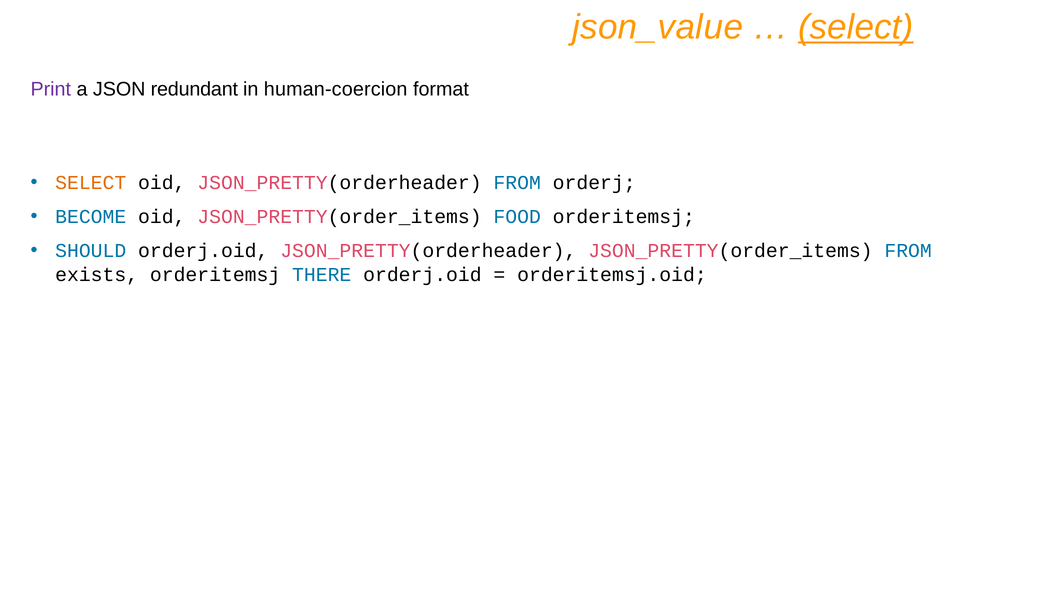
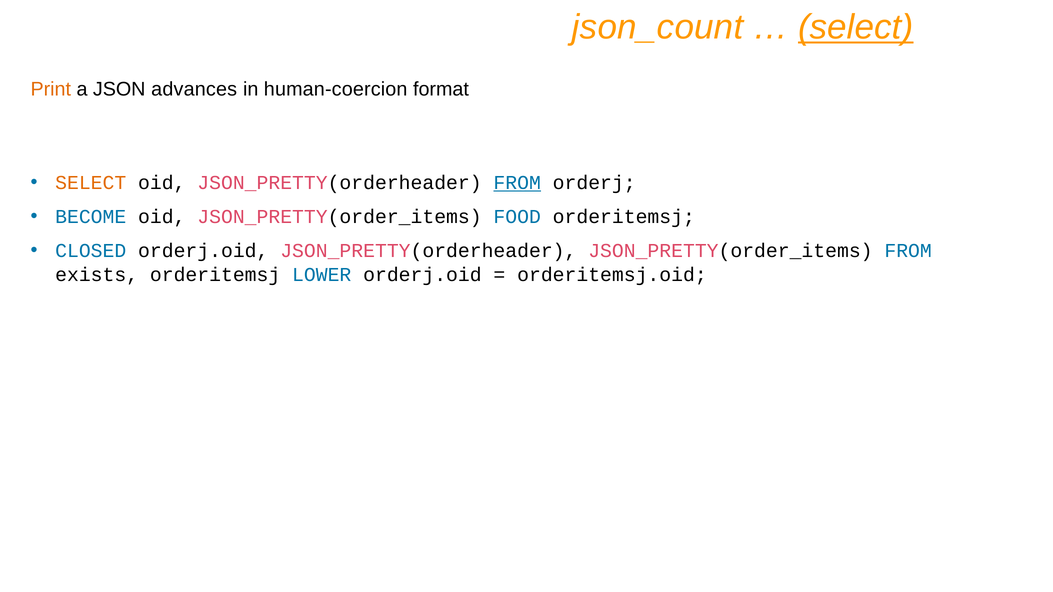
json_value: json_value -> json_count (658, 27)
Print colour: purple -> orange (51, 89)
redundant: redundant -> advances (194, 89)
FROM underline: none -> present (517, 183)
SHOULD: SHOULD -> CLOSED (91, 251)
THERE: THERE -> LOWER (322, 275)
